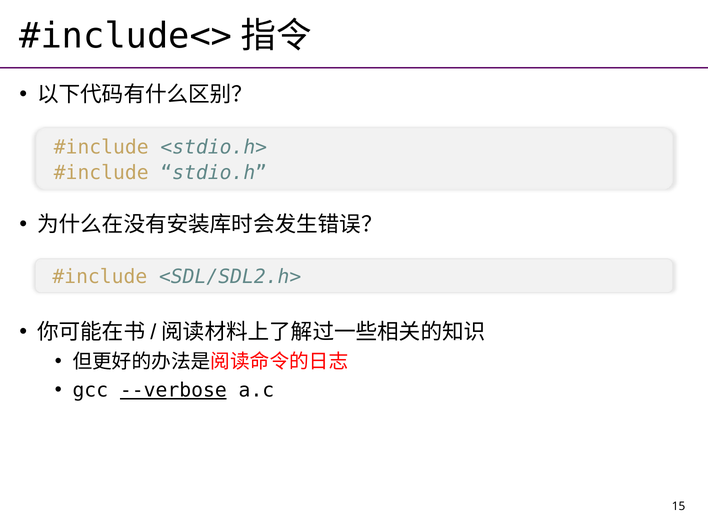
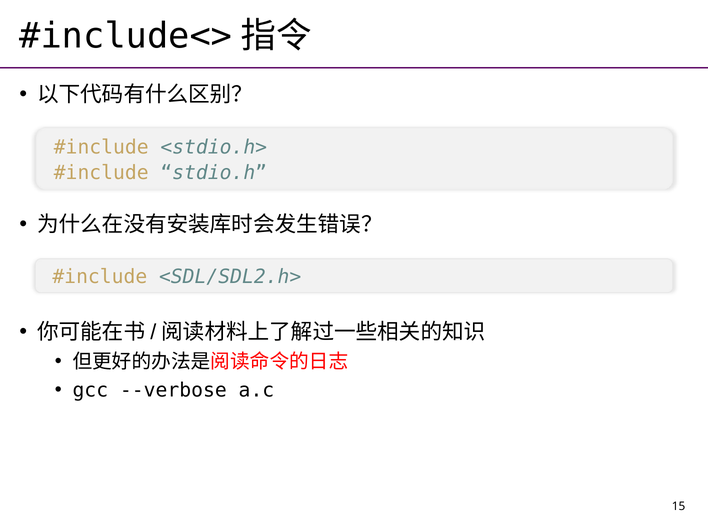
--verbose underline: present -> none (173, 390)
